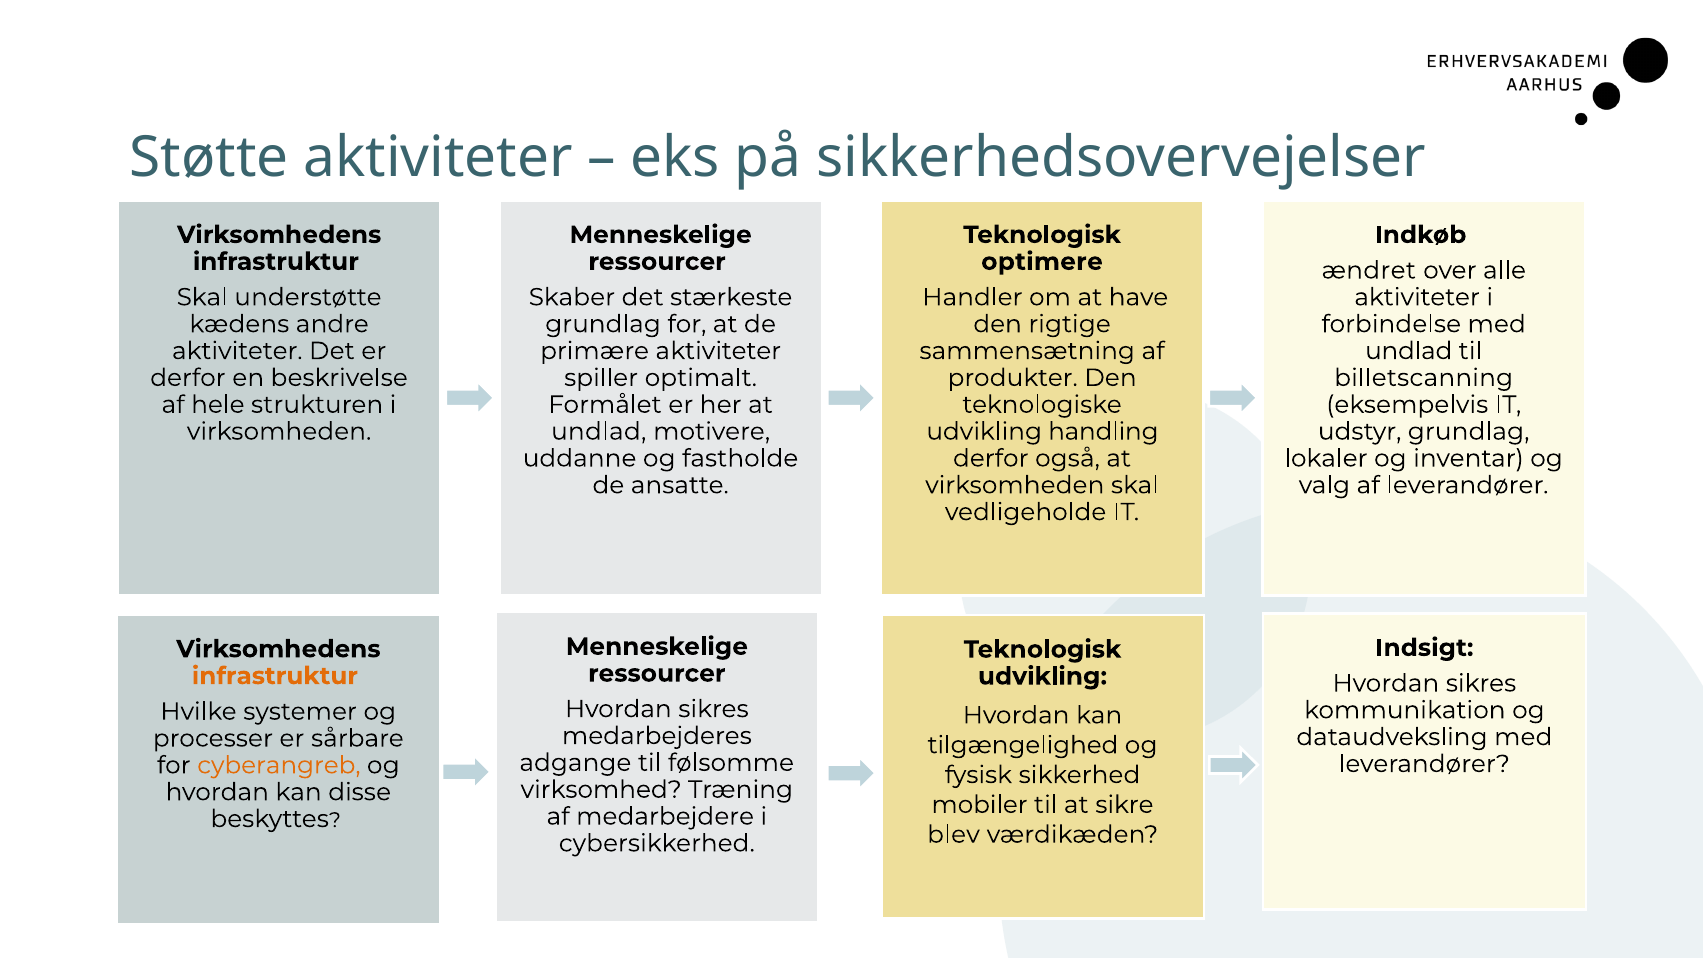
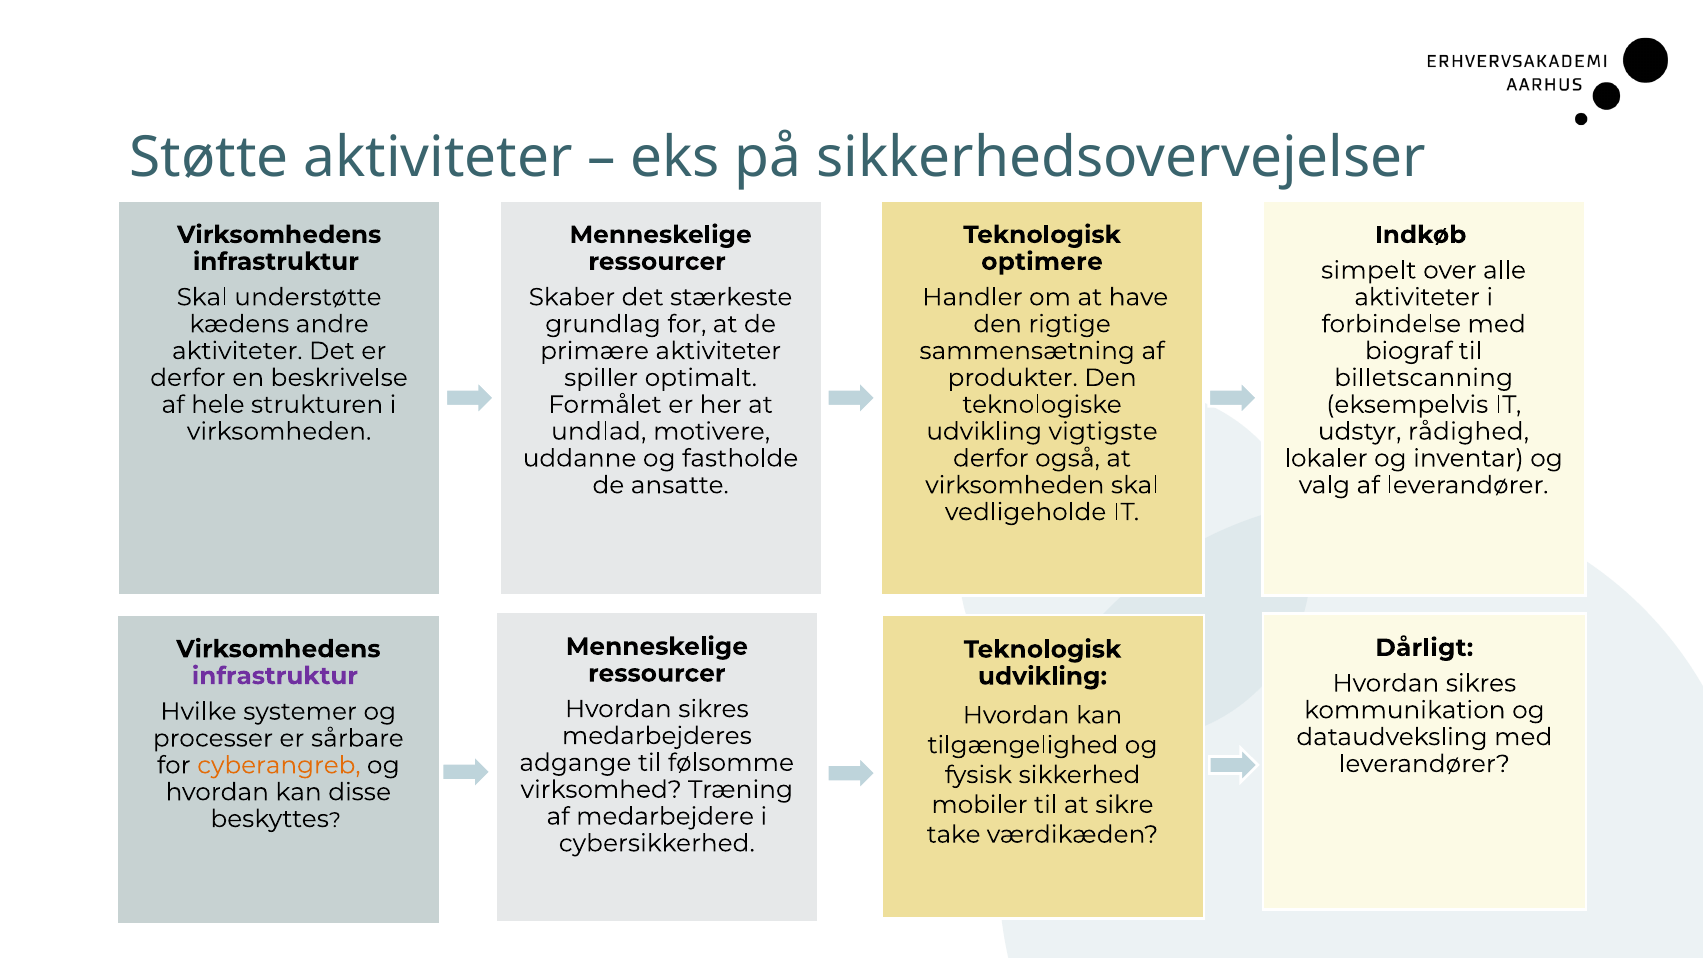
ændret: ændret -> simpelt (1369, 270)
undlad: undlad -> biograf (1409, 351)
handling: handling -> vigtigste (1103, 431)
udstyr grundlag: grundlag -> rådighed (1469, 431)
Indsigt: Indsigt -> Dårligt (1424, 648)
infrastruktur colour: orange -> purple (275, 676)
blev: blev -> take (954, 834)
